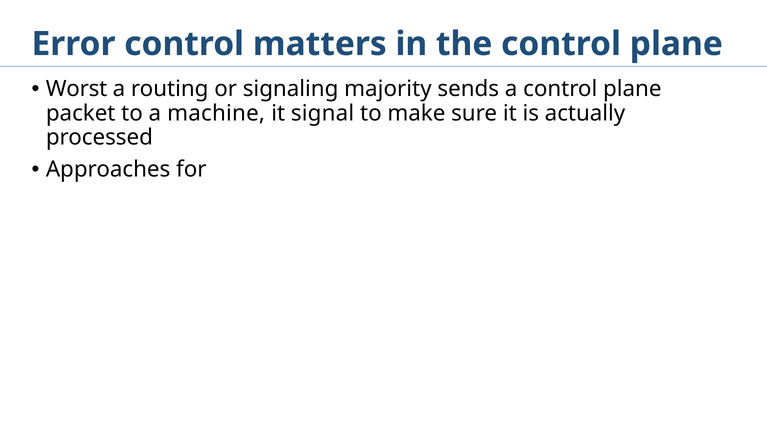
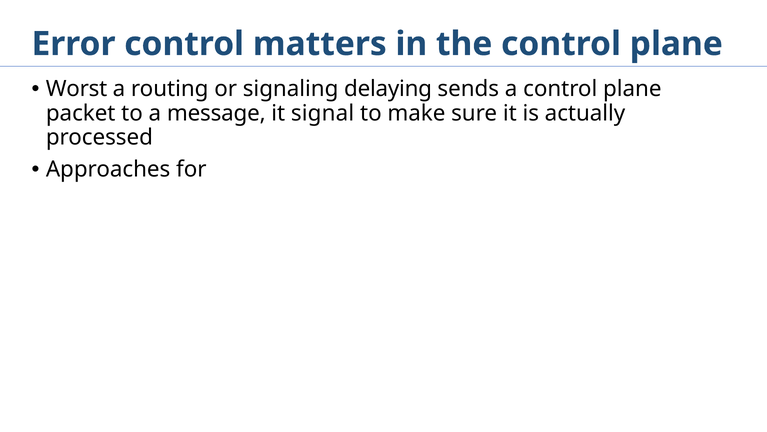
majority: majority -> delaying (388, 89)
machine: machine -> message (216, 113)
